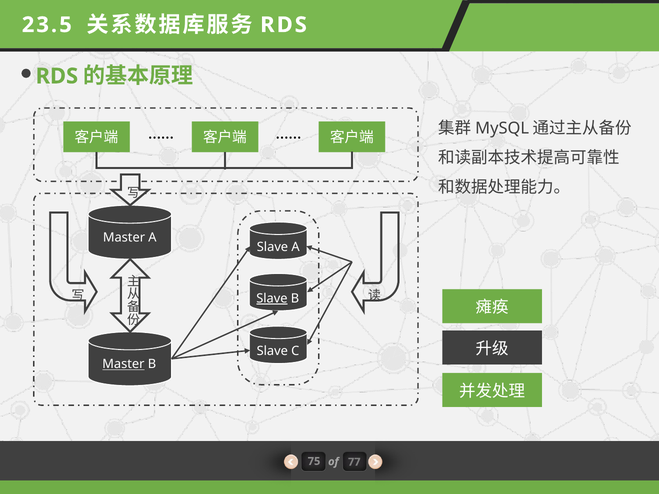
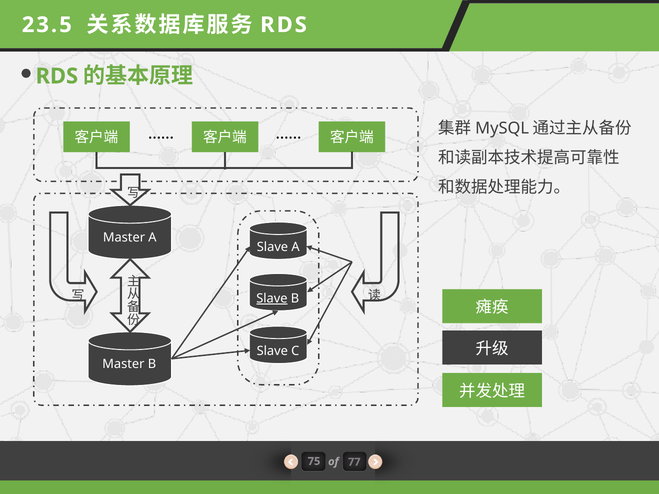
Master underline: present -> none (123, 364)
